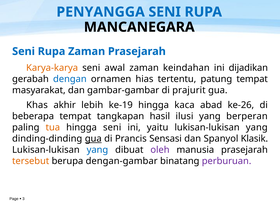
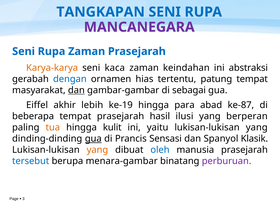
PENYANGGA: PENYANGGA -> TANGKAPAN (101, 12)
MANCANEGARA colour: black -> purple (139, 27)
awal: awal -> kaca (115, 68)
dijadikan: dijadikan -> abstraksi (248, 68)
dan underline: none -> present (76, 90)
prajurit: prajurit -> sebagai (189, 90)
Khas: Khas -> Eiffel (37, 105)
kaca: kaca -> para (185, 105)
ke-26: ke-26 -> ke-87 (241, 105)
tempat tangkapan: tangkapan -> prasejarah (121, 116)
hingga seni: seni -> kulit (112, 128)
yang colour: blue -> orange (97, 150)
oleh colour: purple -> blue (160, 150)
tersebut colour: orange -> blue (31, 161)
dengan-gambar: dengan-gambar -> menara-gambar (122, 161)
